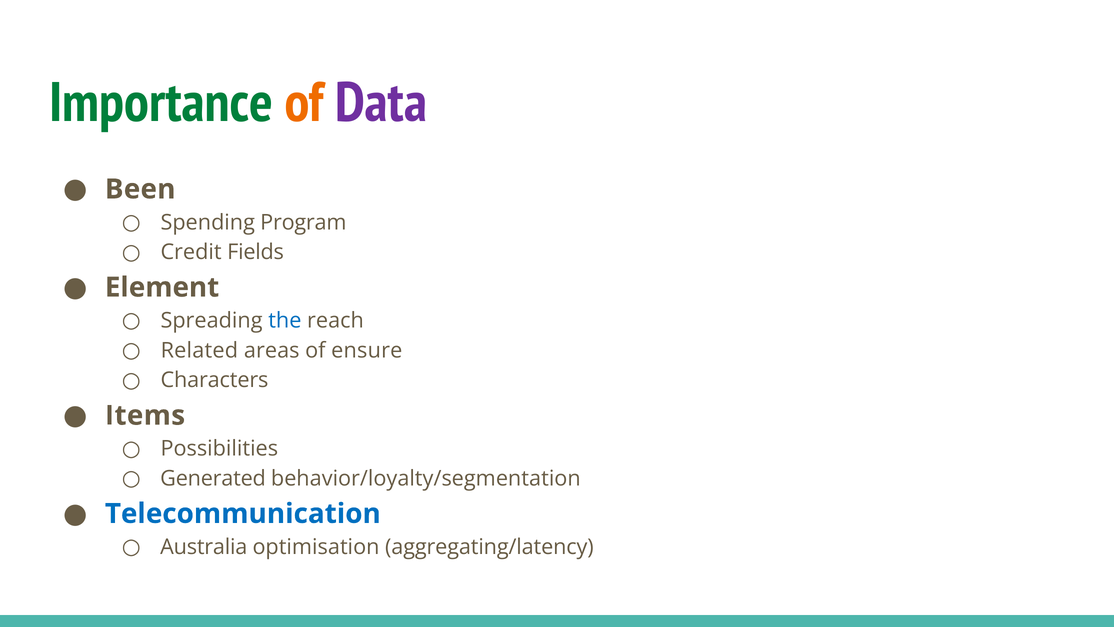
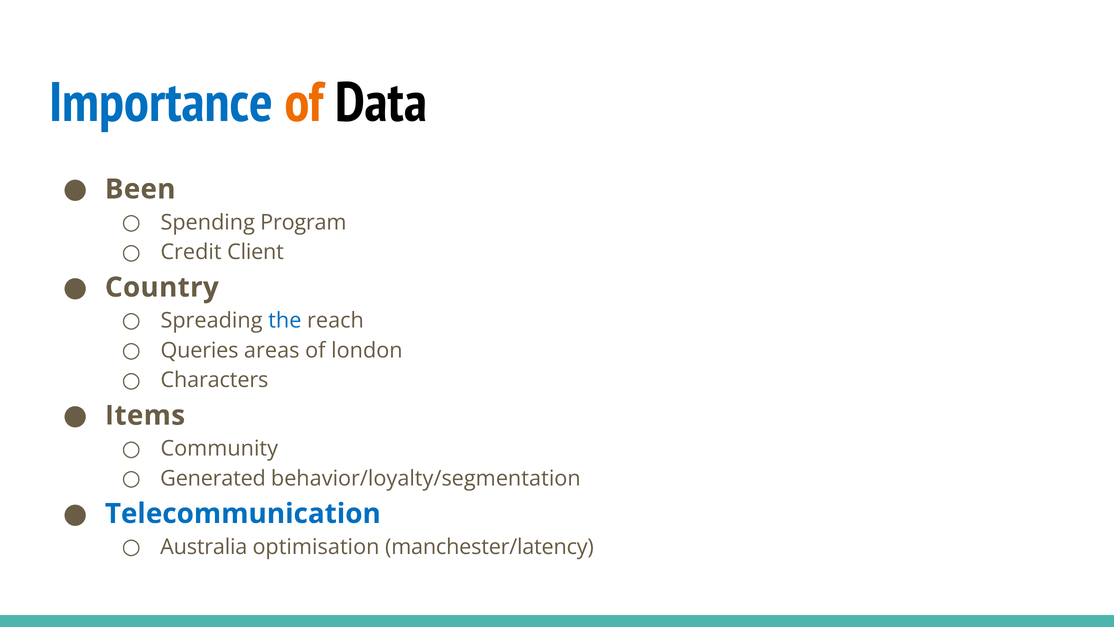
Importance colour: green -> blue (161, 103)
Data colour: purple -> black (381, 103)
Fields: Fields -> Client (256, 252)
Element: Element -> Country (162, 287)
Related: Related -> Queries (200, 350)
ensure: ensure -> london (367, 350)
Possibilities: Possibilities -> Community (219, 448)
aggregating/latency: aggregating/latency -> manchester/latency (489, 547)
